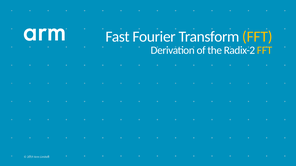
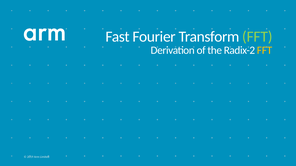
FFT colour: yellow -> light green (257, 37)
